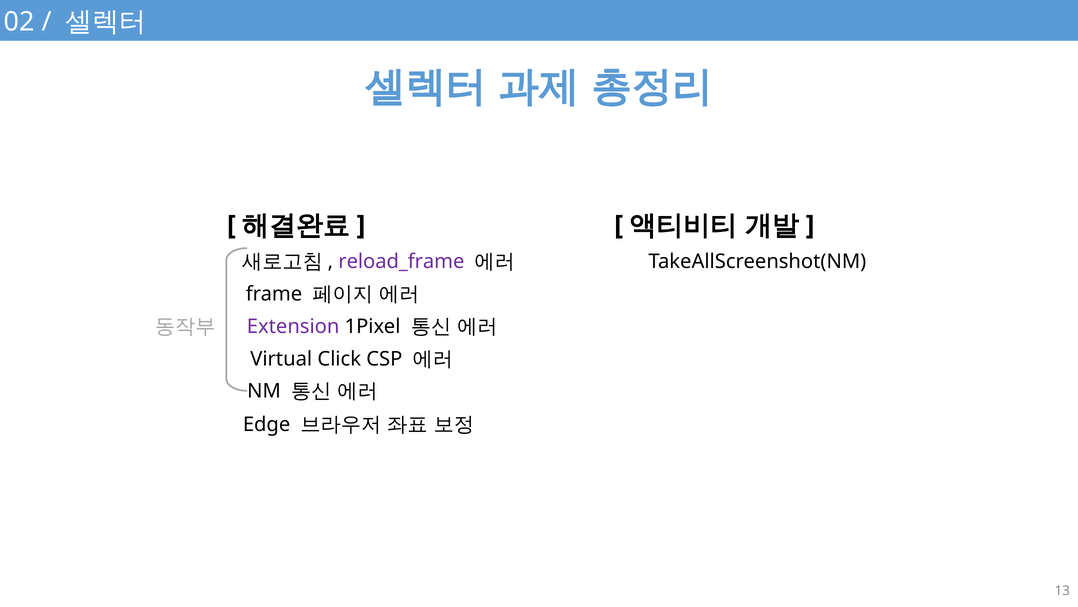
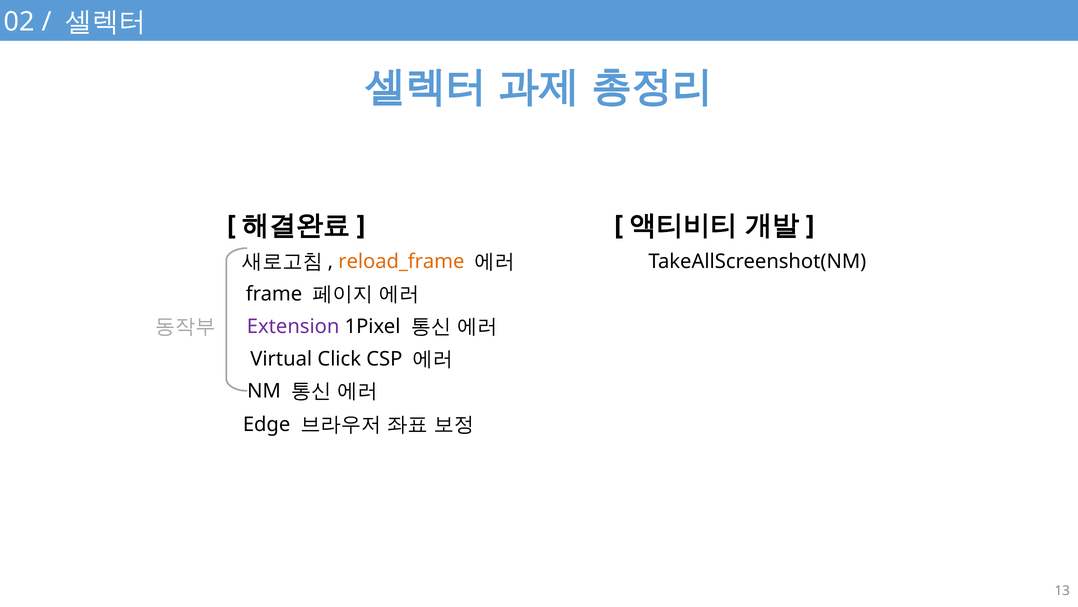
reload_frame colour: purple -> orange (401, 261)
